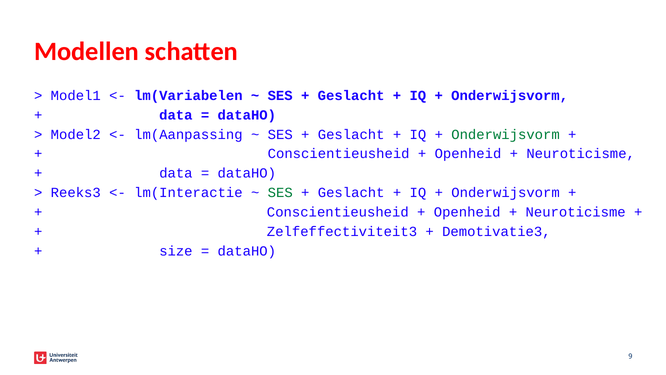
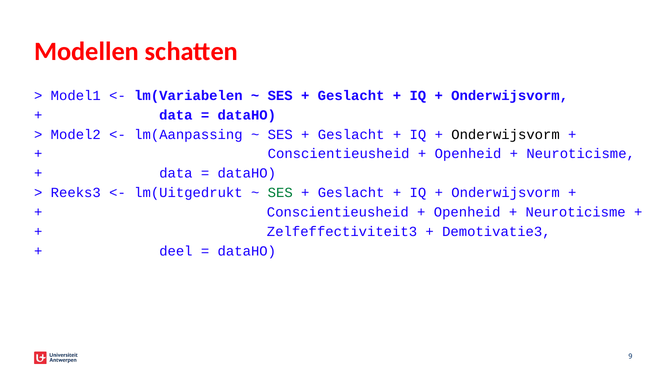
Onderwijsvorm colour: green -> black (506, 134)
lm(Interactie: lm(Interactie -> lm(Uitgedrukt (188, 193)
size: size -> deel (176, 251)
